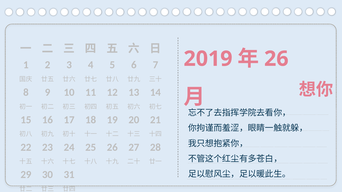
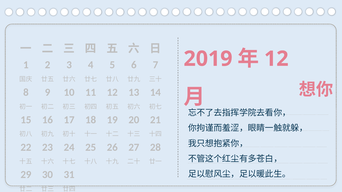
26: 26 -> 12 (276, 59)
